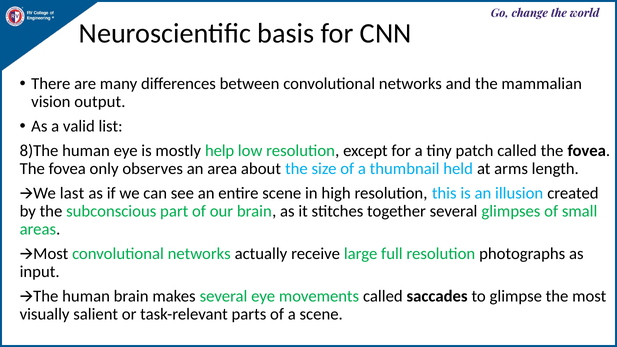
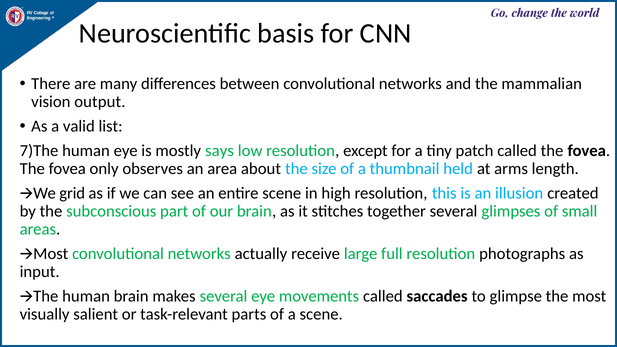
8)The: 8)The -> 7)The (39, 151)
help: help -> says (219, 151)
last: last -> grid (72, 193)
